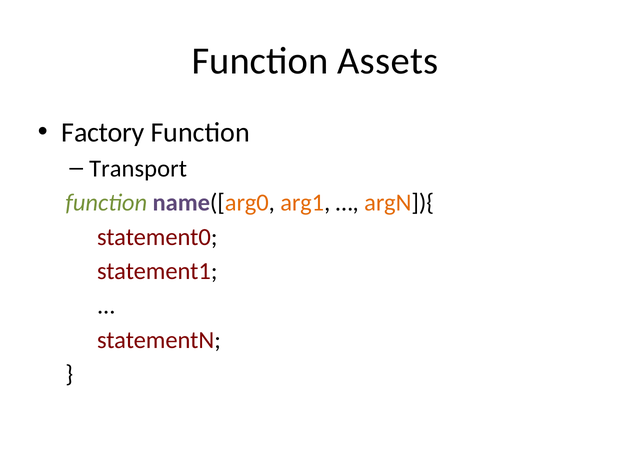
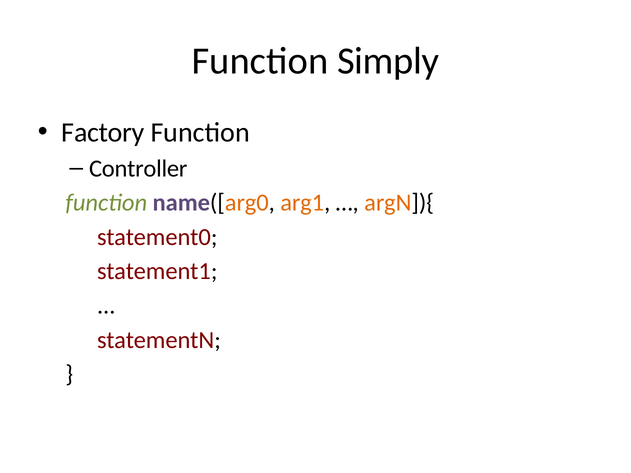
Assets: Assets -> Simply (388, 61)
Transport: Transport -> Controller (138, 169)
